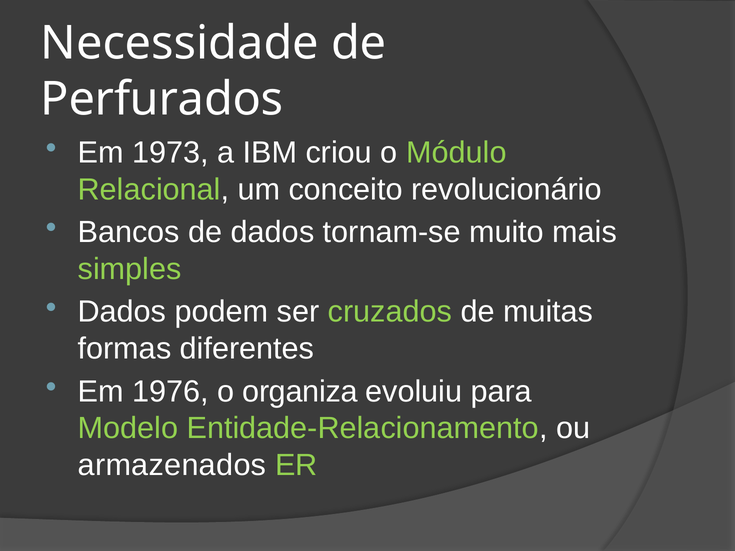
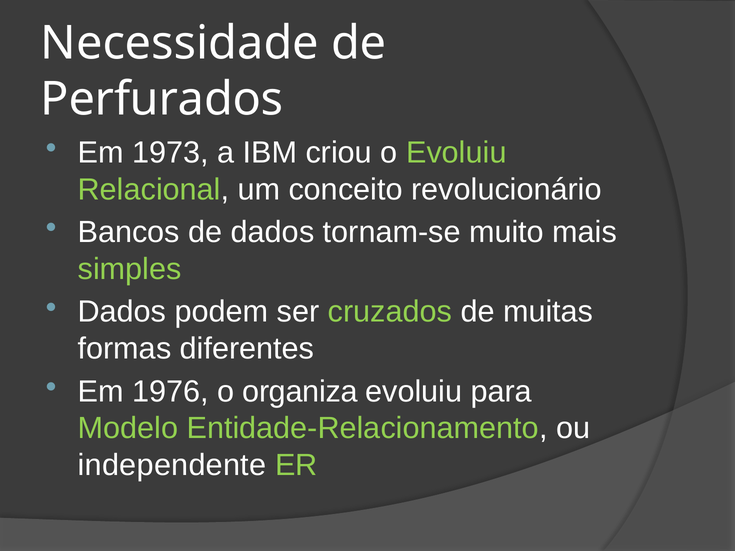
o Módulo: Módulo -> Evoluiu (456, 153)
armazenados: armazenados -> independente (172, 465)
